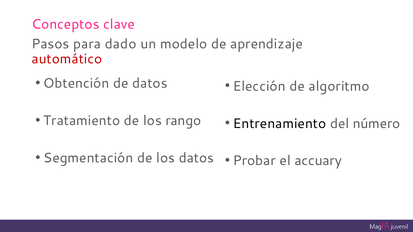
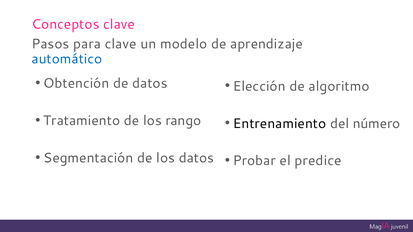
para dado: dado -> clave (121, 44)
automático colour: red -> blue (67, 59)
accuary: accuary -> predice (318, 161)
